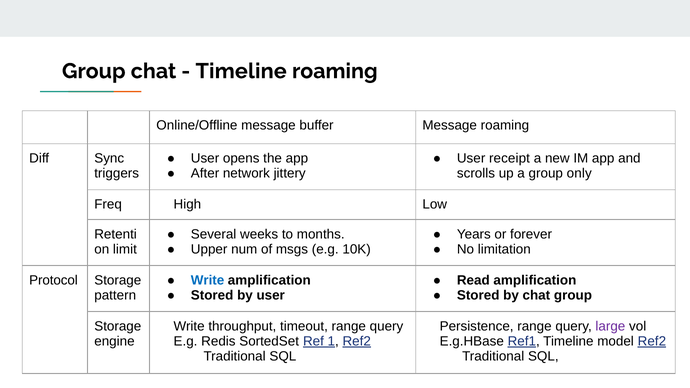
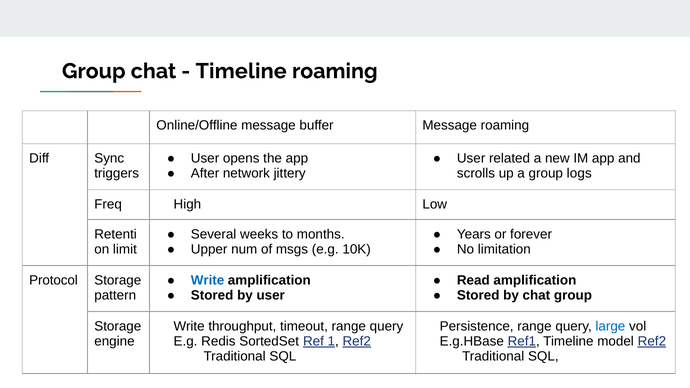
receipt: receipt -> related (510, 158)
only: only -> logs (579, 173)
large colour: purple -> blue (610, 326)
